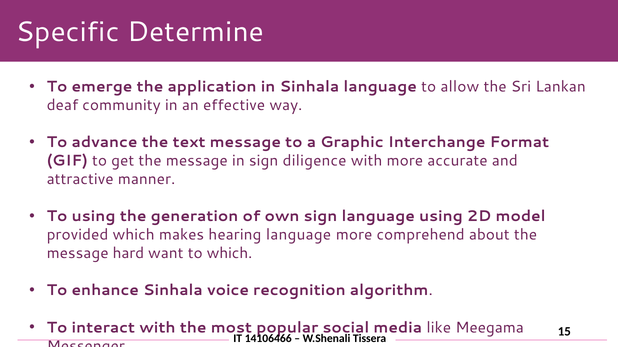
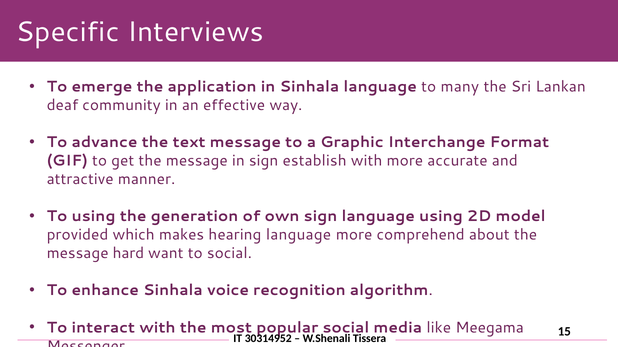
Determine: Determine -> Interviews (196, 32)
allow: allow -> many (460, 87)
diligence: diligence -> establish (315, 161)
to which: which -> social (229, 254)
14106466: 14106466 -> 30314952 (268, 339)
